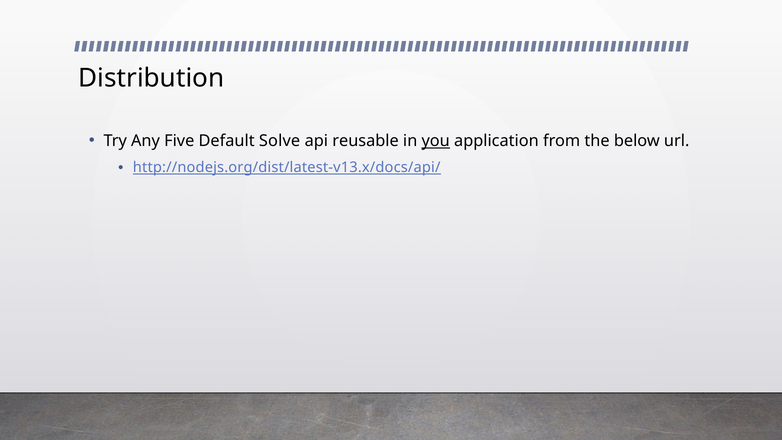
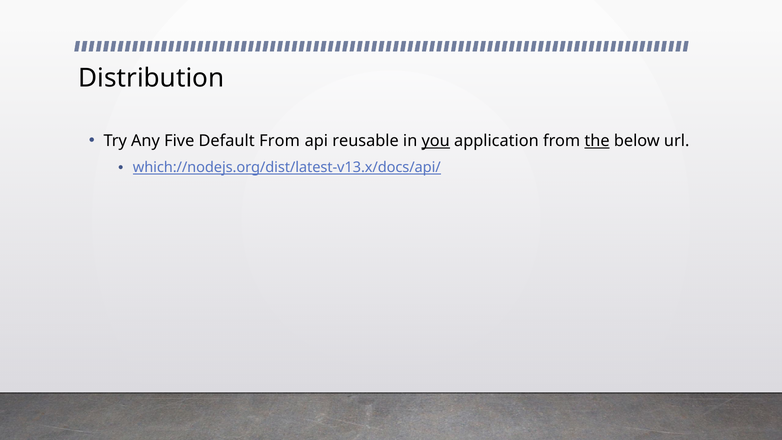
Default Solve: Solve -> From (280, 141)
the underline: none -> present (597, 141)
http://nodejs.org/dist/latest-v13.x/docs/api/: http://nodejs.org/dist/latest-v13.x/docs/api/ -> which://nodejs.org/dist/latest-v13.x/docs/api/ (287, 167)
